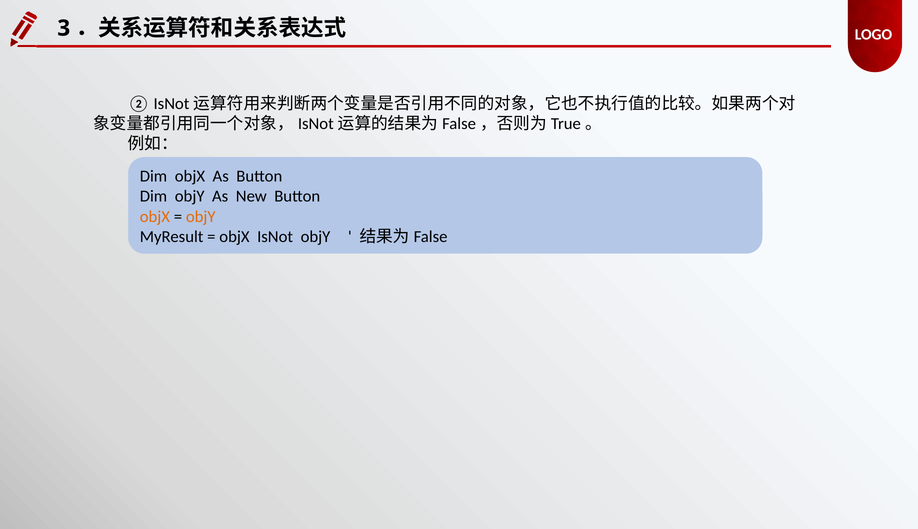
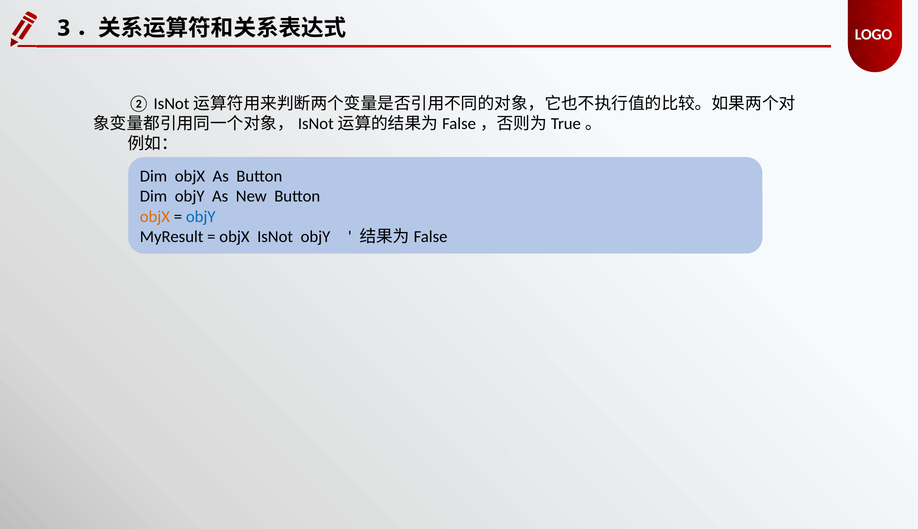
objY colour: orange -> blue (201, 216)
